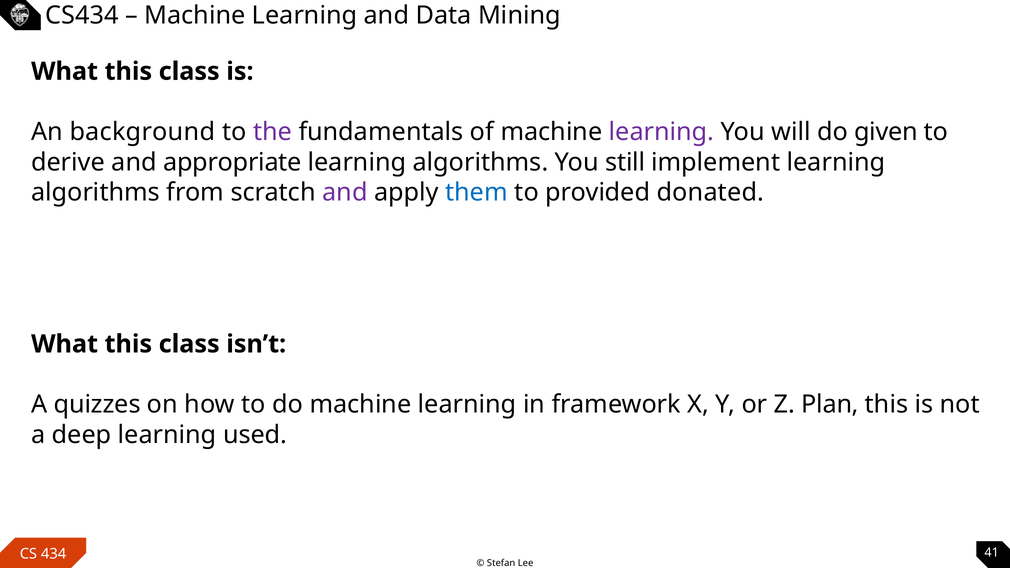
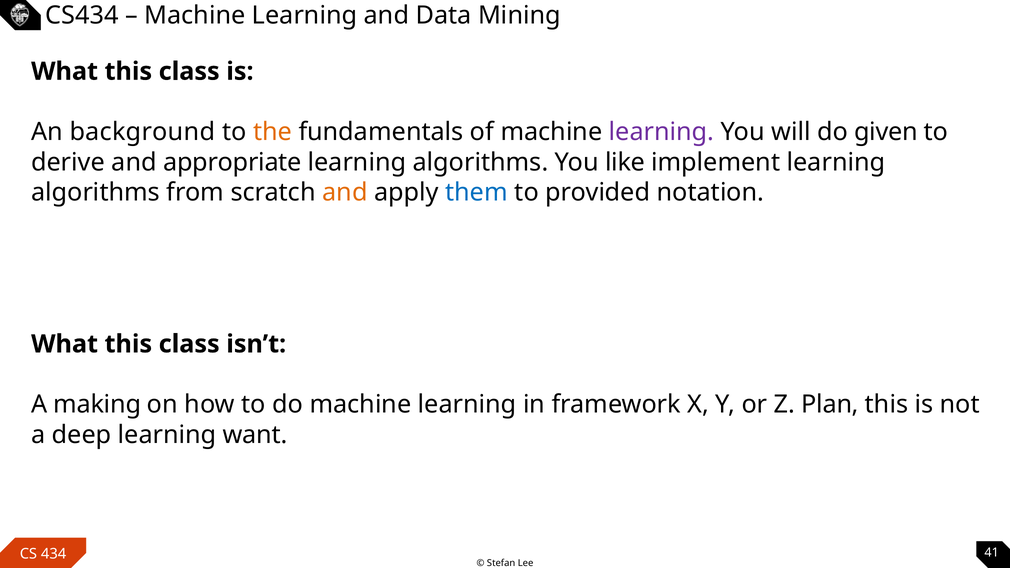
the colour: purple -> orange (273, 132)
still: still -> like (625, 162)
and colour: purple -> orange (345, 193)
donated: donated -> notation (710, 193)
quizzes: quizzes -> making (97, 405)
used: used -> want (255, 435)
